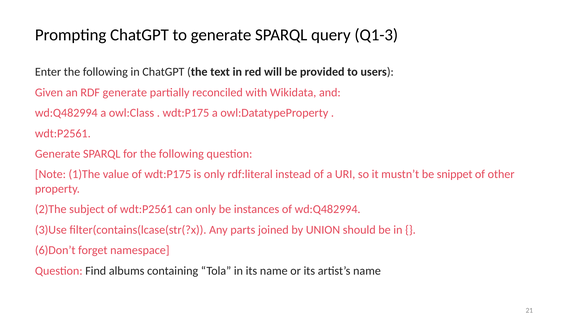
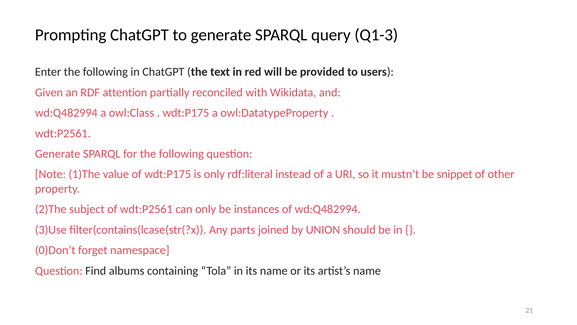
RDF generate: generate -> attention (125, 92)
6)Don’t: 6)Don’t -> 0)Don’t (55, 250)
